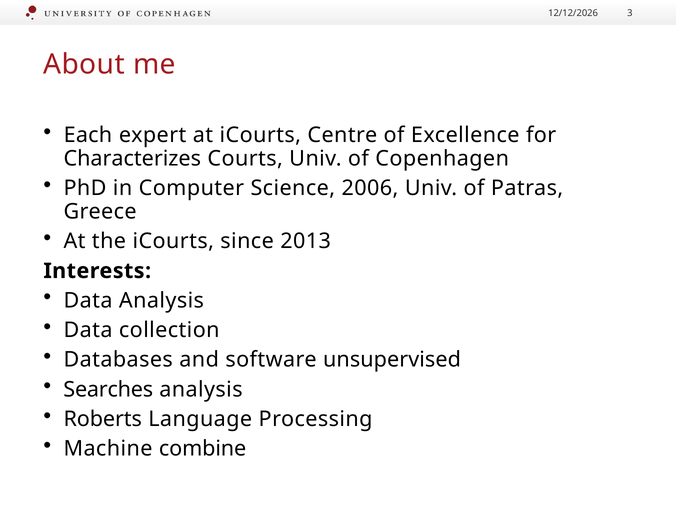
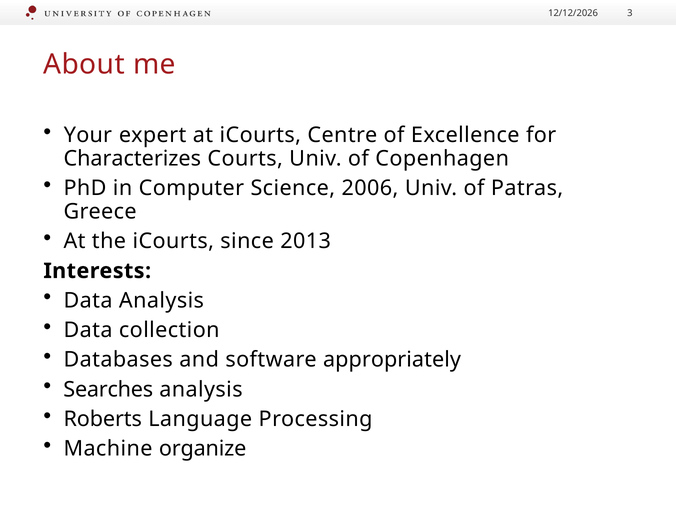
Each: Each -> Your (88, 135)
unsupervised: unsupervised -> appropriately (392, 360)
combine: combine -> organize (203, 449)
